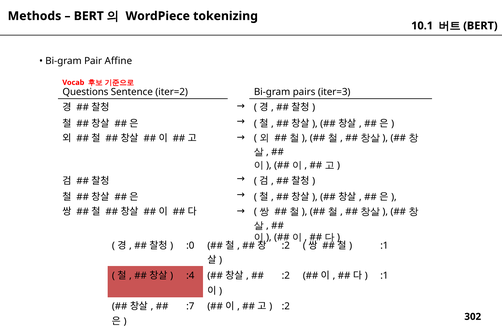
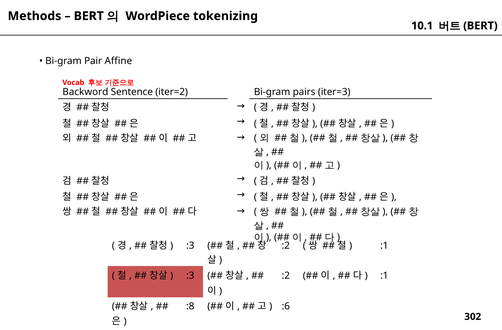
Questions: Questions -> Backword (85, 92)
:0: :0 -> :3 (190, 245)
:4: :4 -> :3 (190, 275)
:7: :7 -> :8 (190, 306)
:2: :2 -> :6 (286, 306)
